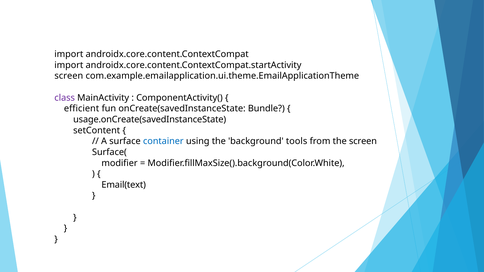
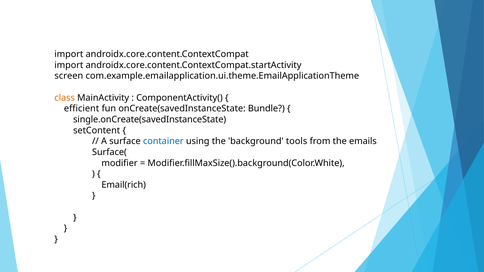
class colour: purple -> orange (65, 98)
usage.onCreate(savedInstanceState: usage.onCreate(savedInstanceState -> single.onCreate(savedInstanceState (150, 120)
the screen: screen -> emails (363, 141)
Email(text: Email(text -> Email(rich (124, 185)
